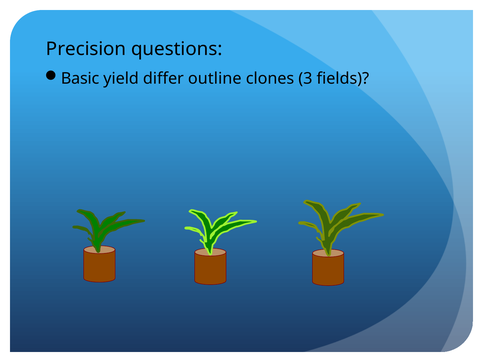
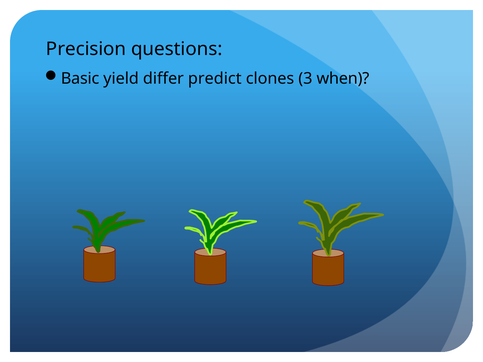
outline: outline -> predict (215, 78)
fields: fields -> when (343, 78)
